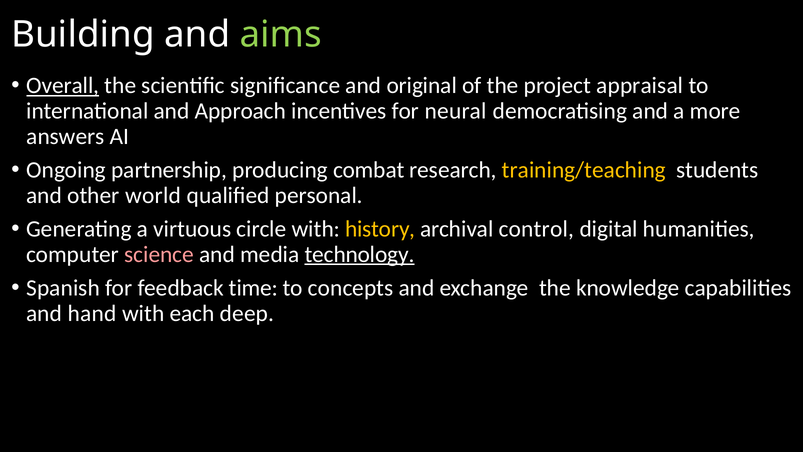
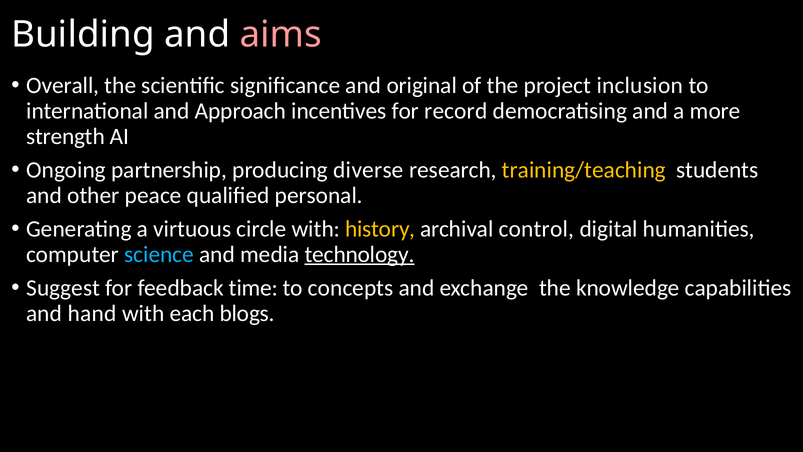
aims colour: light green -> pink (281, 35)
Overall underline: present -> none (63, 86)
appraisal: appraisal -> inclusion (640, 86)
neural: neural -> record (456, 111)
answers: answers -> strength (66, 136)
combat: combat -> diverse (369, 170)
world: world -> peace (153, 195)
science colour: pink -> light blue (159, 254)
Spanish: Spanish -> Suggest (63, 288)
deep: deep -> blogs (247, 313)
